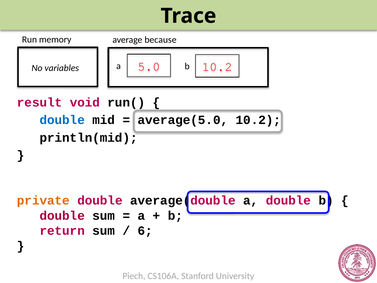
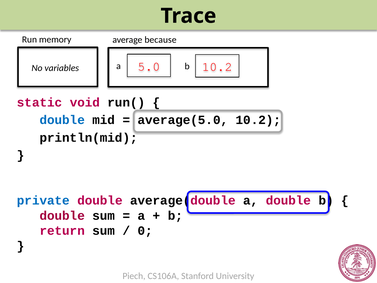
result: result -> static (40, 102)
private colour: orange -> blue (43, 200)
6: 6 -> 0 (145, 231)
